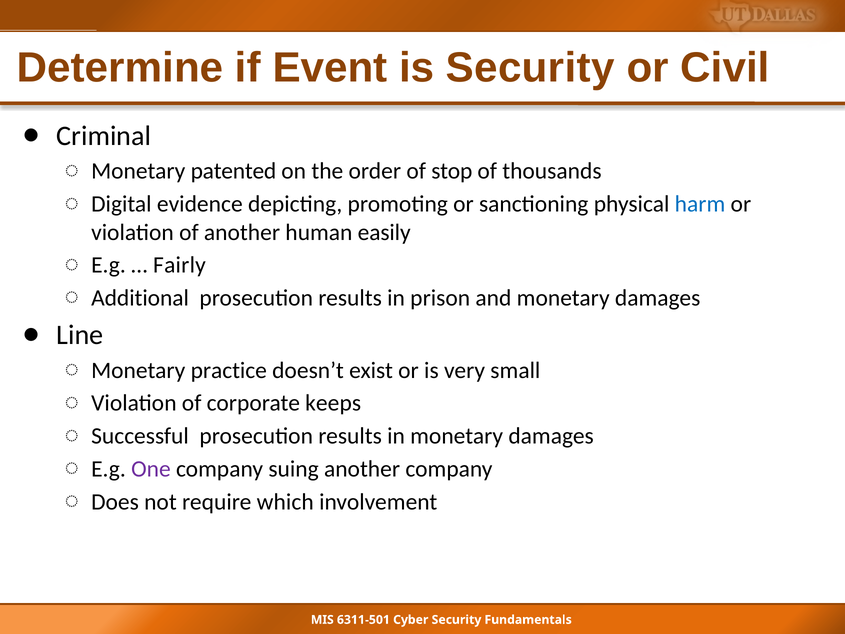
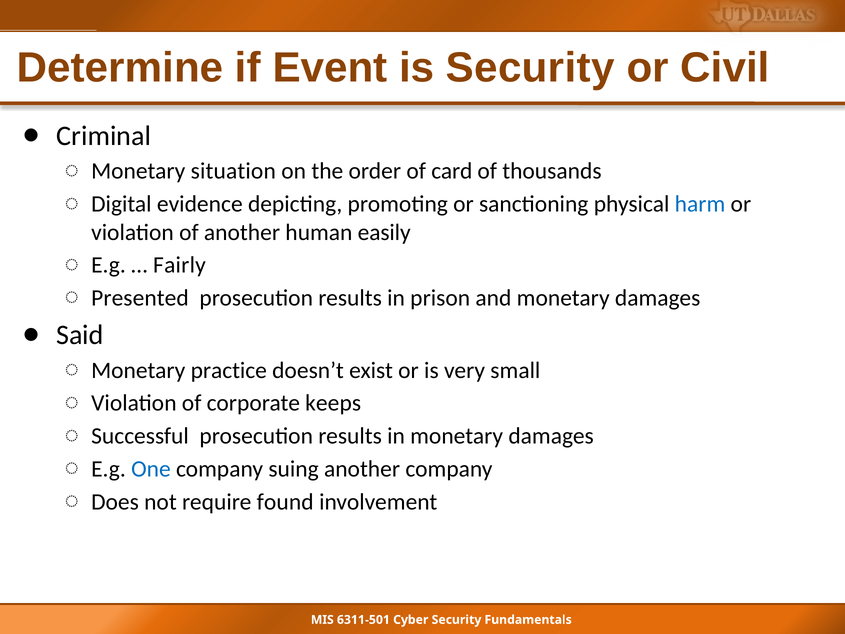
patented: patented -> situation (233, 171)
stop: stop -> card (452, 171)
Additional: Additional -> Presented (140, 298)
Line: Line -> Said (80, 335)
One colour: purple -> blue (151, 469)
which: which -> found (285, 502)
